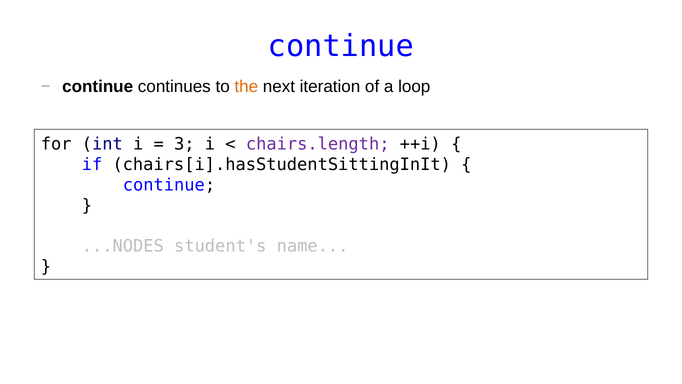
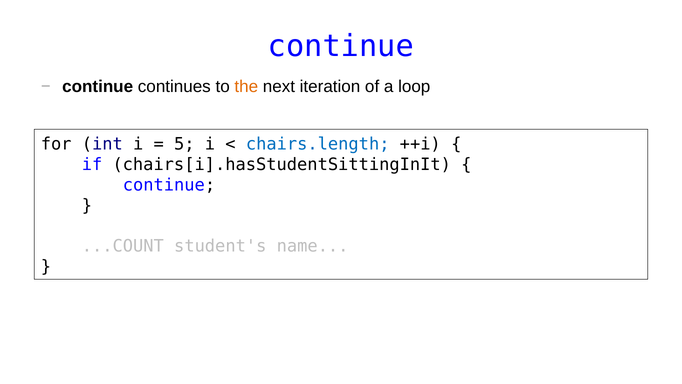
3: 3 -> 5 (184, 144)
chairs.length colour: purple -> blue (318, 144)
...NODES: ...NODES -> ...COUNT (123, 246)
